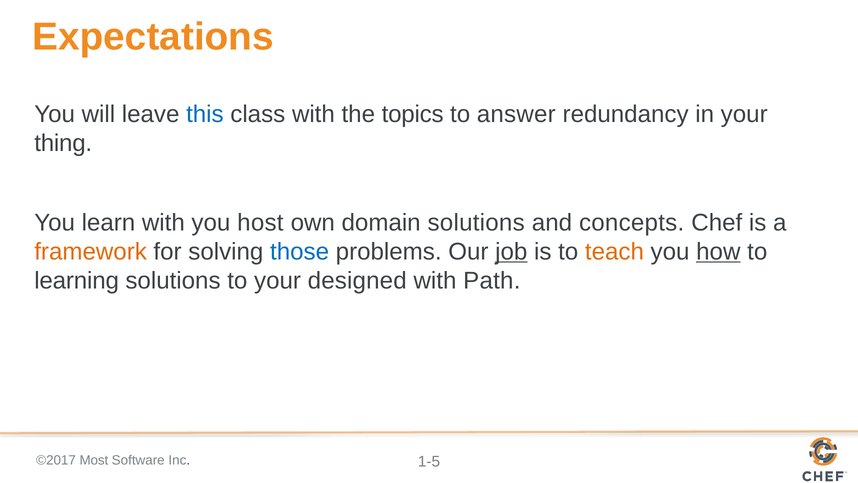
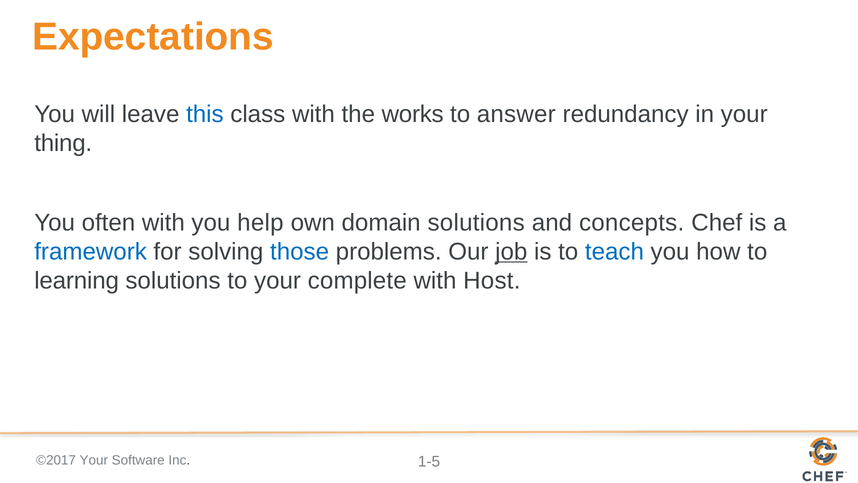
topics: topics -> works (413, 114)
learn: learn -> often (108, 222)
host: host -> help (260, 222)
framework colour: orange -> blue (91, 251)
teach colour: orange -> blue (614, 251)
how underline: present -> none (718, 251)
designed: designed -> complete (357, 280)
Path: Path -> Host (492, 280)
Most: Most -> Your (94, 460)
